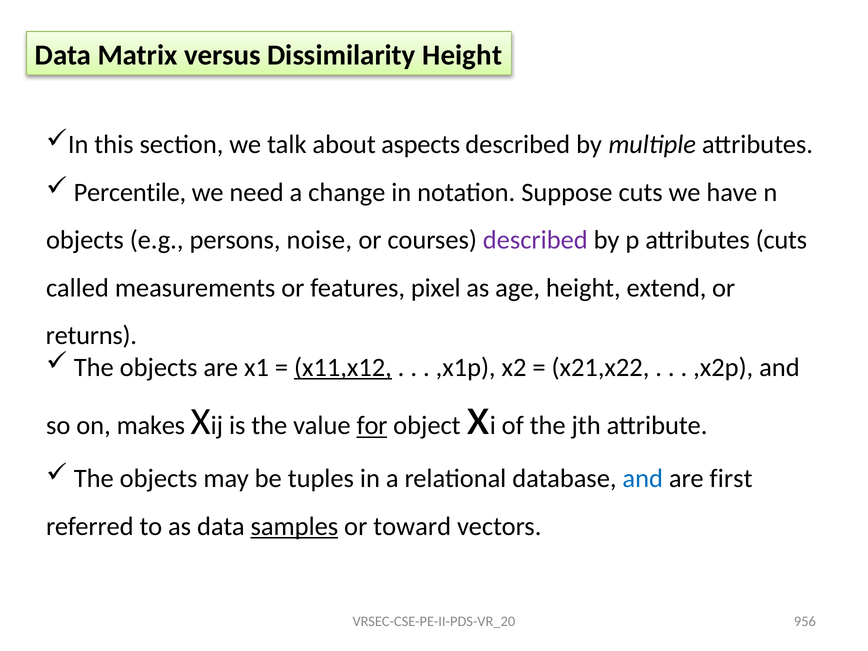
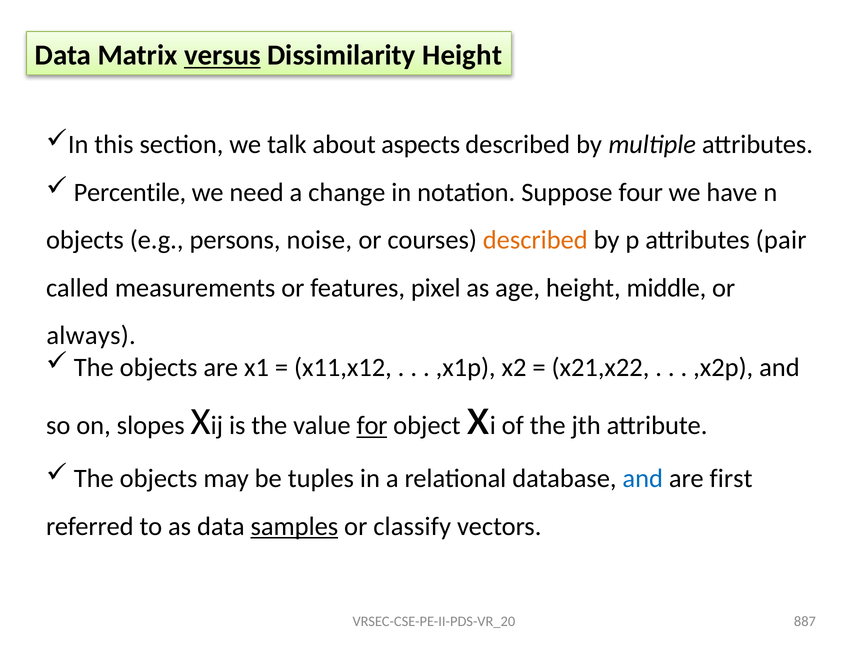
versus underline: none -> present (222, 55)
Suppose cuts: cuts -> four (641, 192)
described colour: purple -> orange (535, 240)
attributes cuts: cuts -> pair (781, 240)
extend: extend -> middle (666, 288)
returns: returns -> always (91, 336)
x11,x12 underline: present -> none (343, 367)
makes: makes -> slopes (151, 426)
toward: toward -> classify (412, 526)
956: 956 -> 887 (805, 622)
